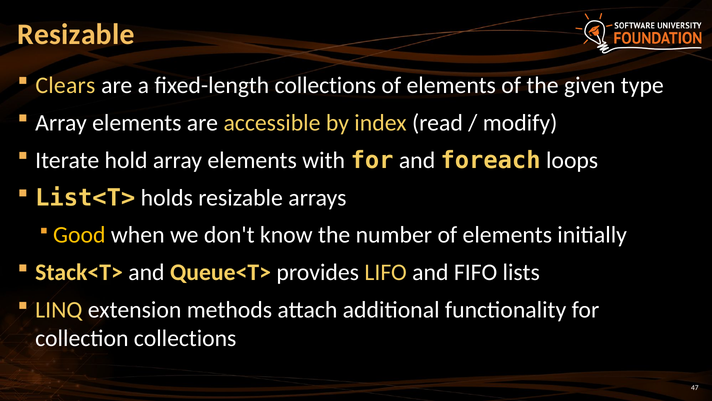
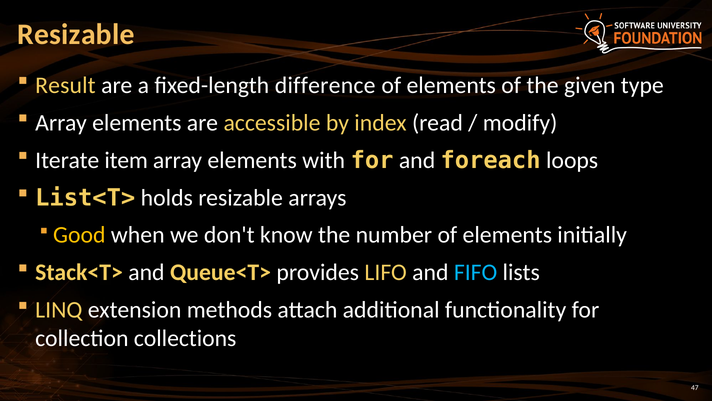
Clears: Clears -> Result (65, 85)
fixed-length collections: collections -> difference (325, 85)
hold: hold -> item (126, 160)
FIFO colour: white -> light blue (476, 272)
